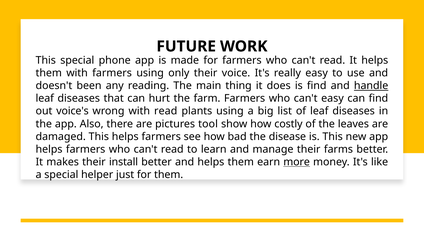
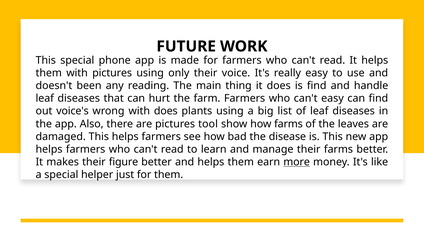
with farmers: farmers -> pictures (112, 73)
handle underline: present -> none (371, 86)
with read: read -> does (166, 111)
how costly: costly -> farms (288, 124)
install: install -> figure (124, 162)
